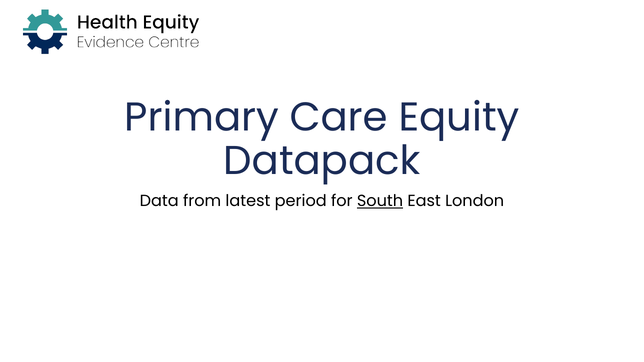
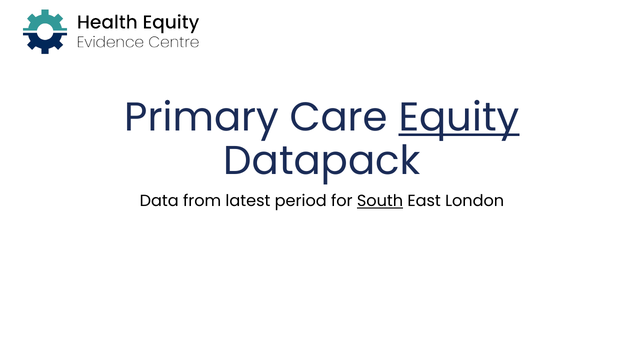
Equity underline: none -> present (459, 118)
